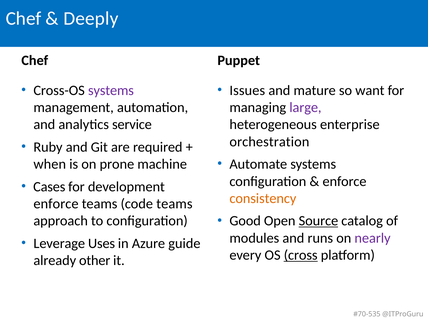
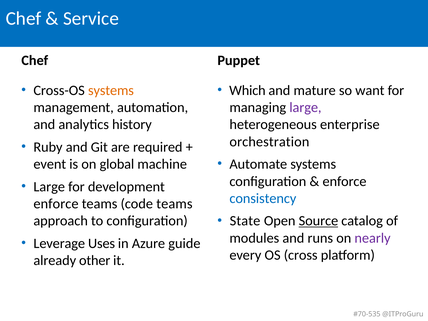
Deeply: Deeply -> Service (91, 18)
systems colour: purple -> orange (111, 90)
Issues: Issues -> Which (247, 90)
service: service -> history (132, 125)
when: when -> event (50, 164)
prone: prone -> global (117, 164)
Cases: Cases -> Large (49, 187)
consistency colour: orange -> blue (263, 198)
Good: Good -> State (245, 221)
cross underline: present -> none (301, 255)
